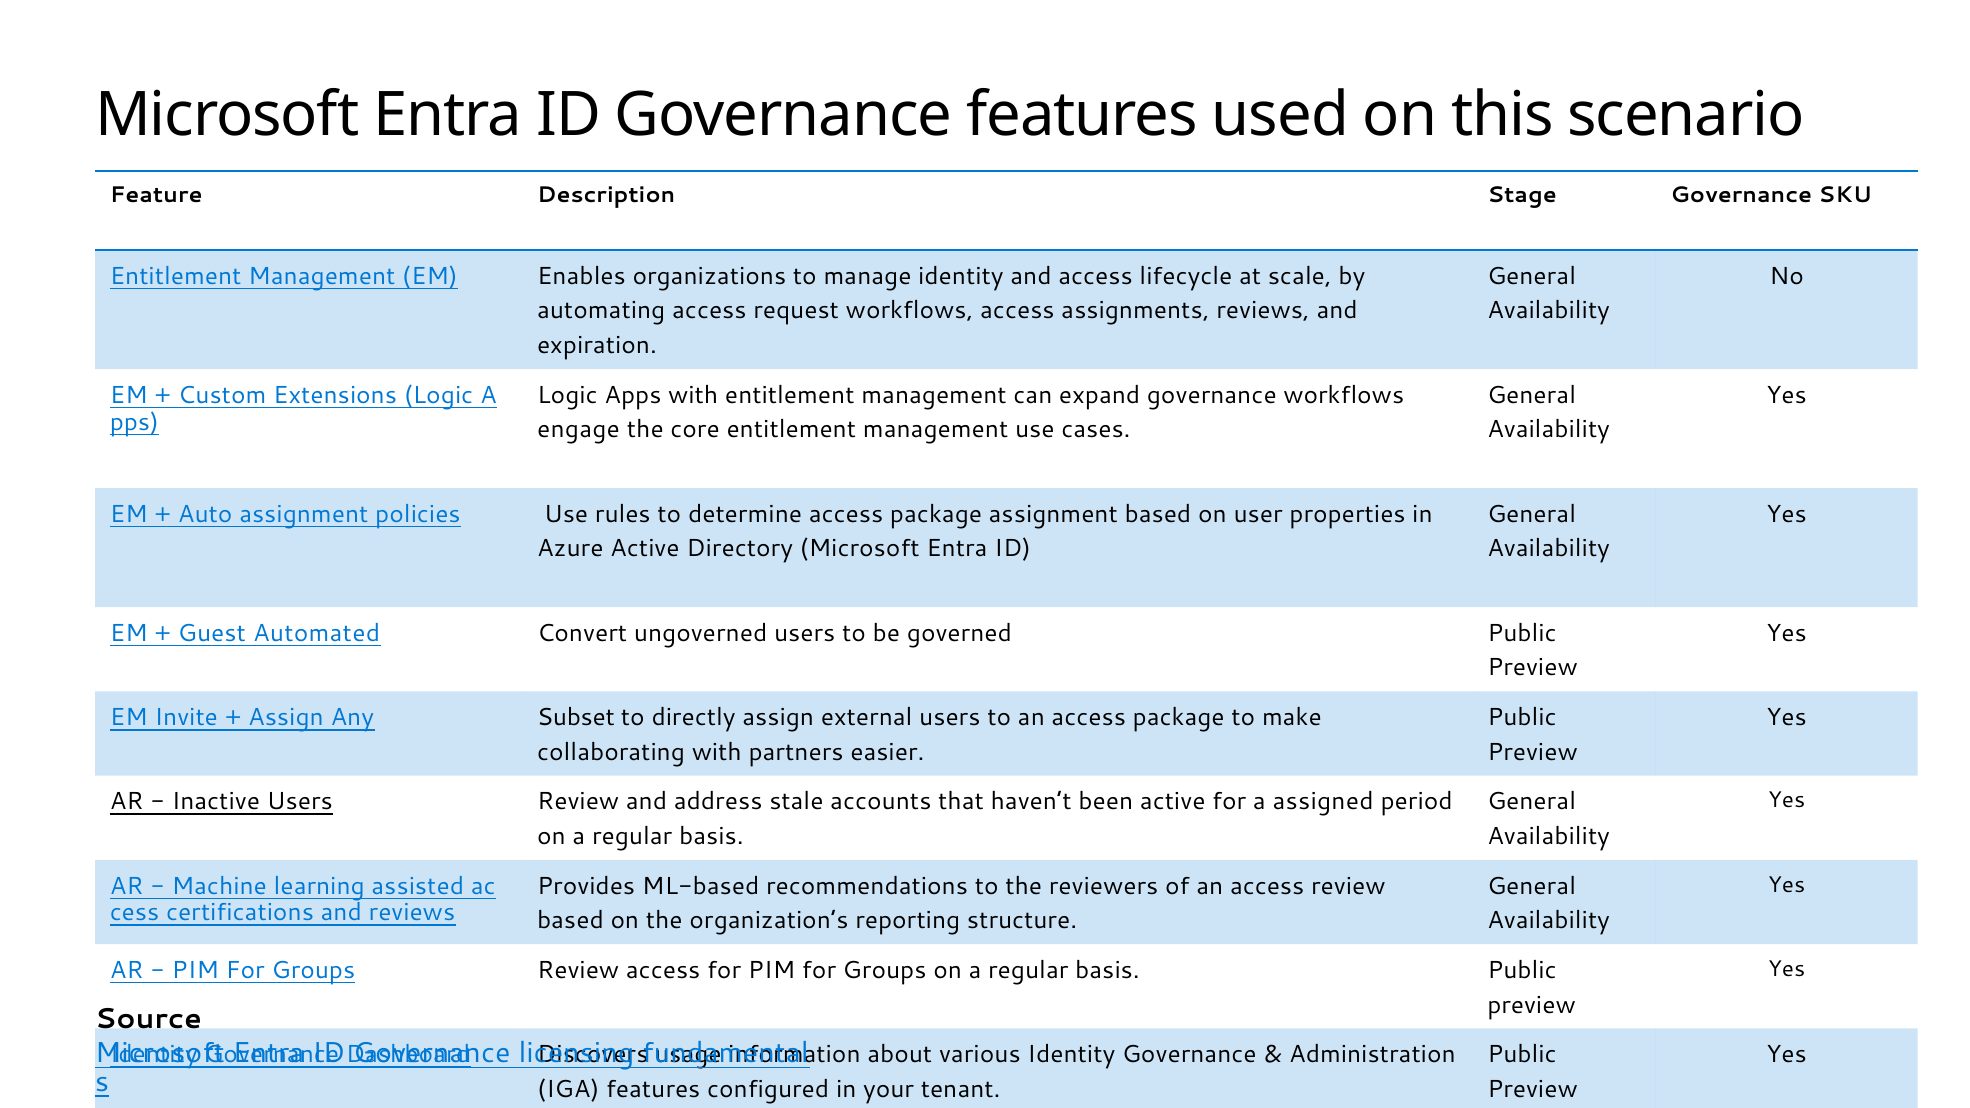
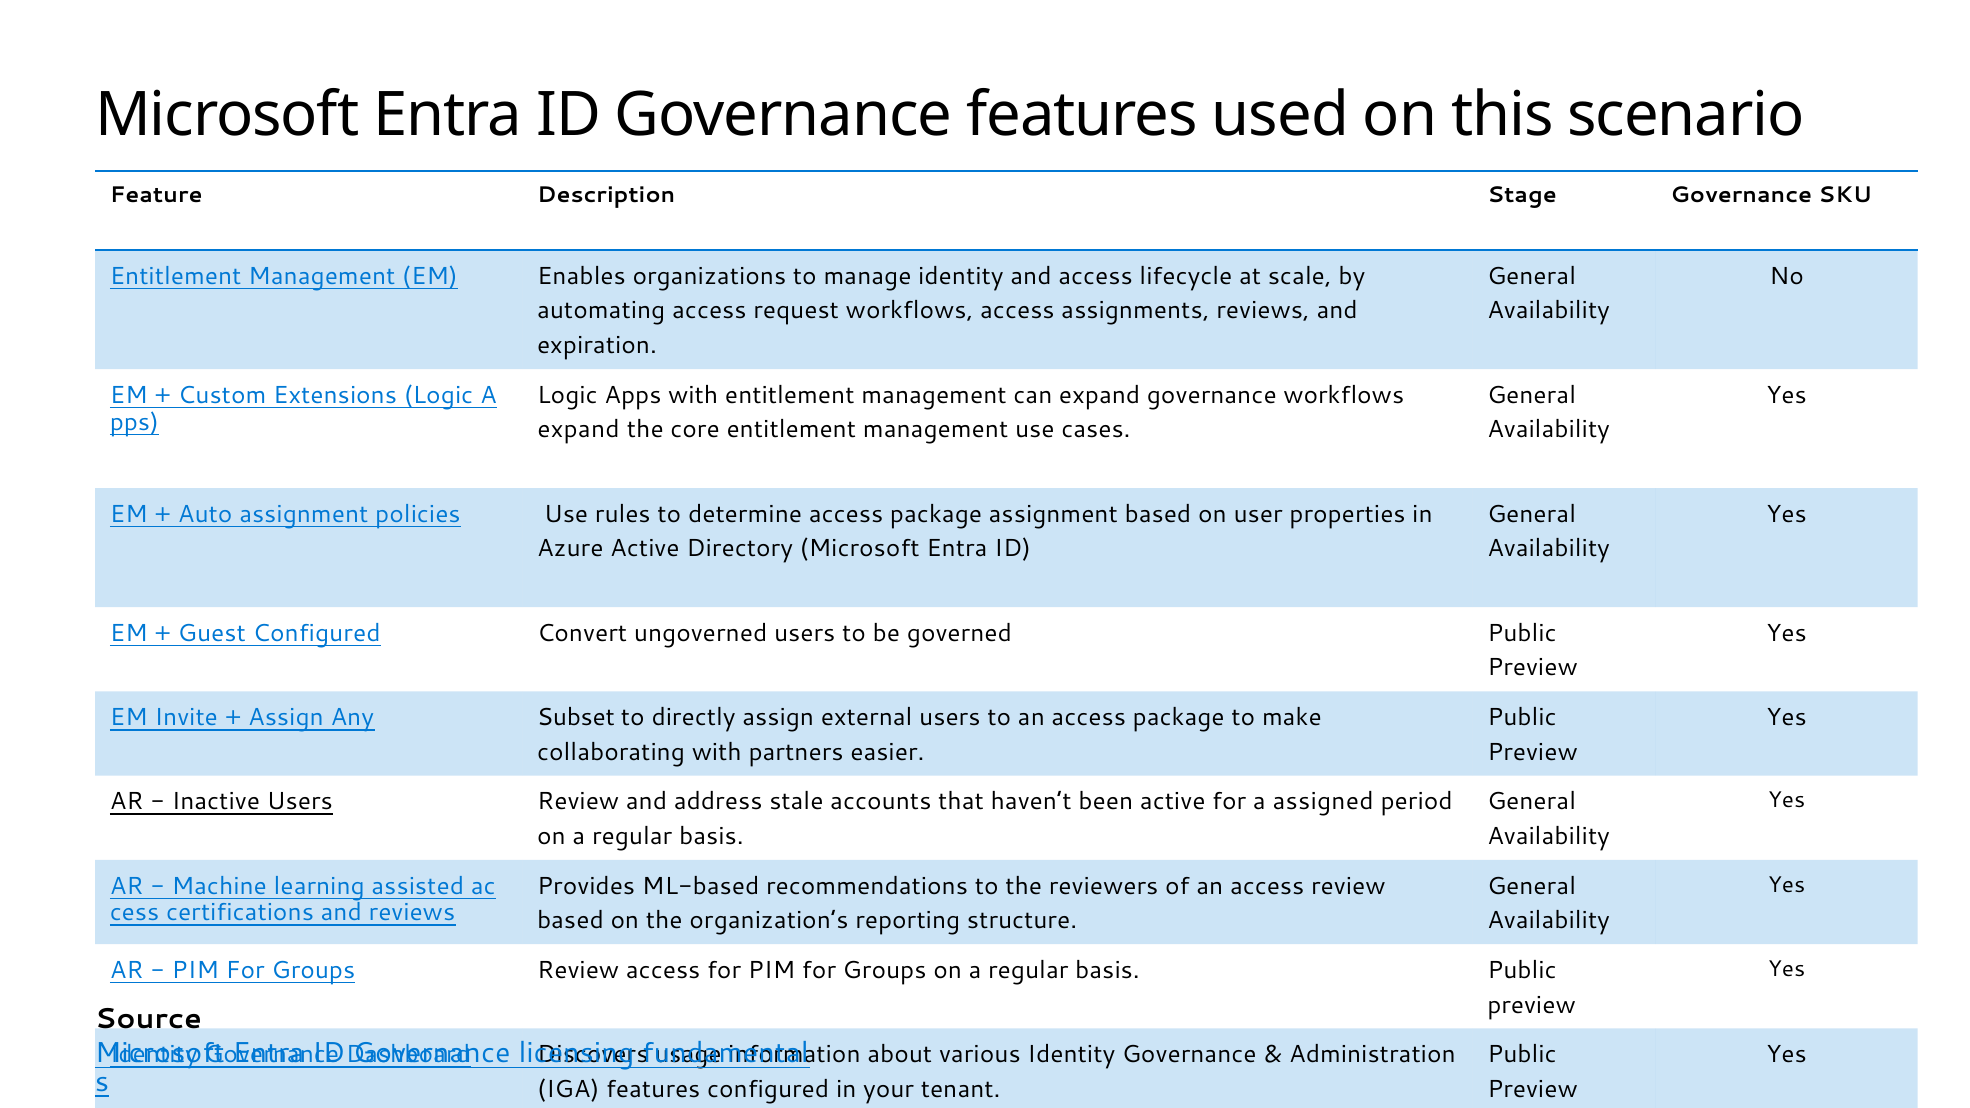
engage: engage -> expand (579, 430)
Guest Automated: Automated -> Configured (317, 633)
